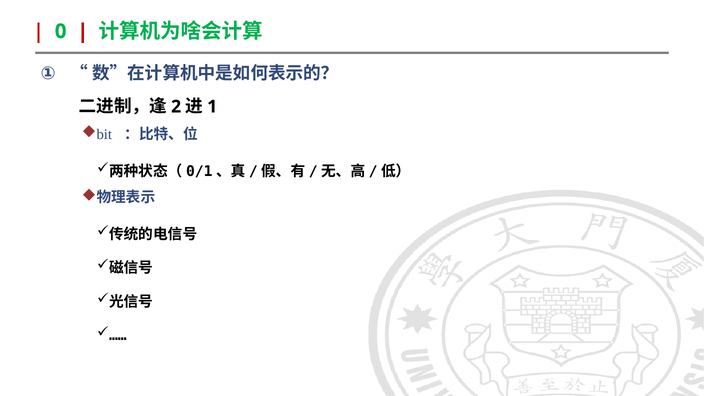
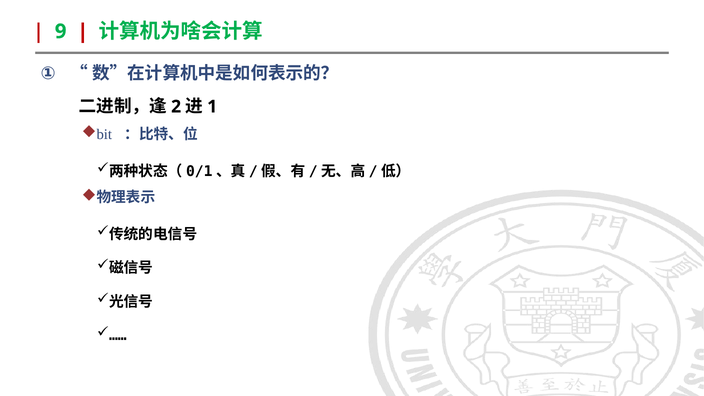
0: 0 -> 9 (61, 31)
